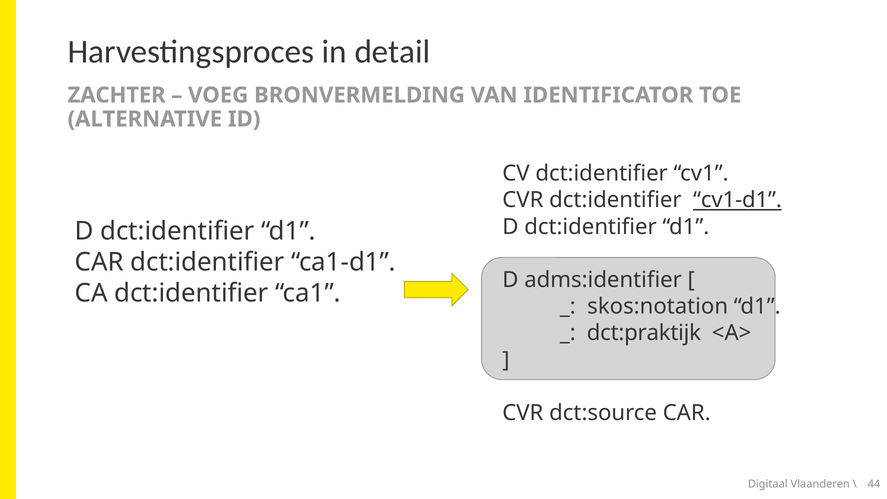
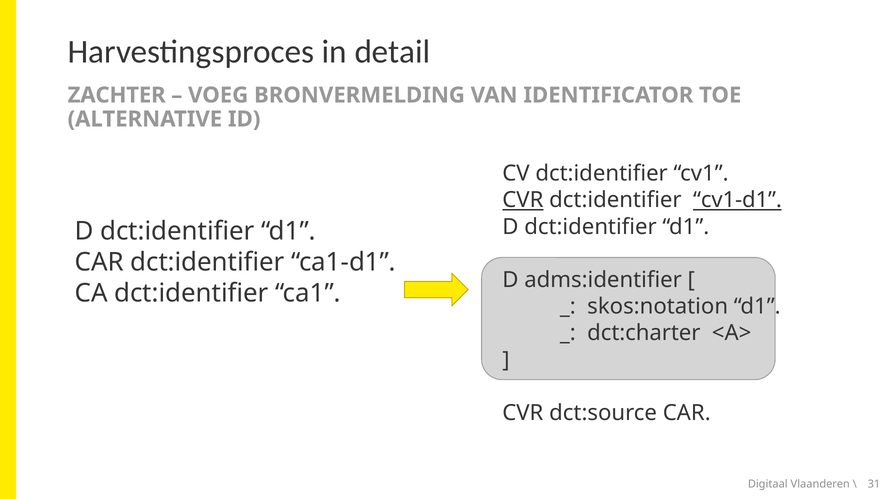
CVR underline: none -> present (523, 200)
dct:praktijk: dct:praktijk -> dct:charter (644, 333)
44: 44 -> 31 (874, 484)
